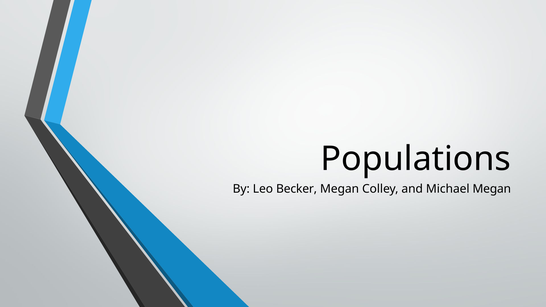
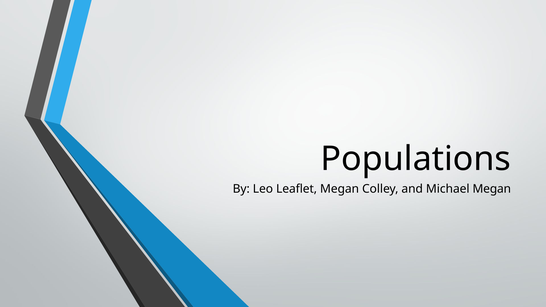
Becker: Becker -> Leaflet (297, 189)
